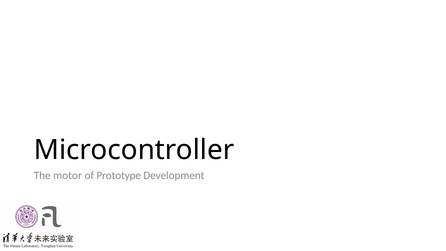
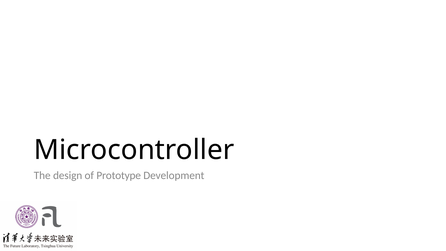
motor: motor -> design (68, 176)
